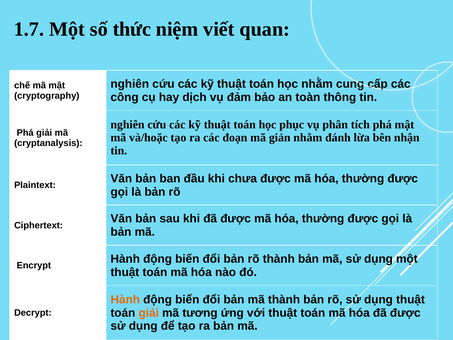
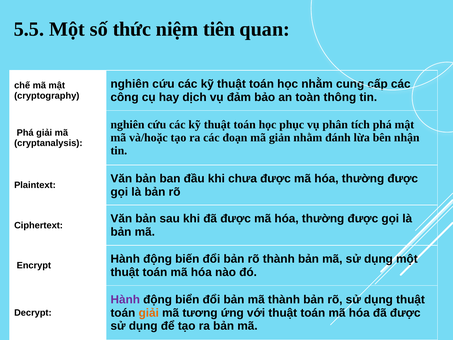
1.7: 1.7 -> 5.5 (29, 29)
viết: viết -> tiên (219, 29)
Hành colour: orange -> purple (125, 299)
